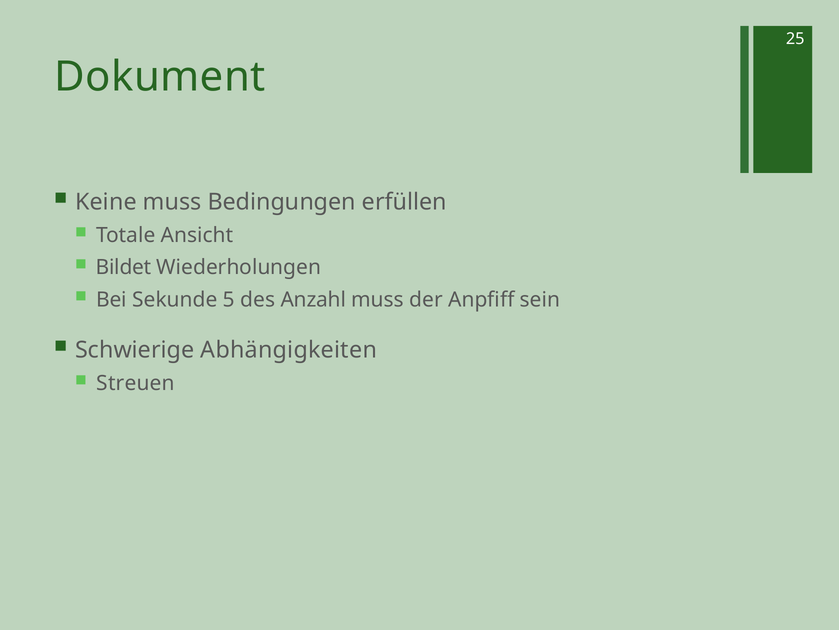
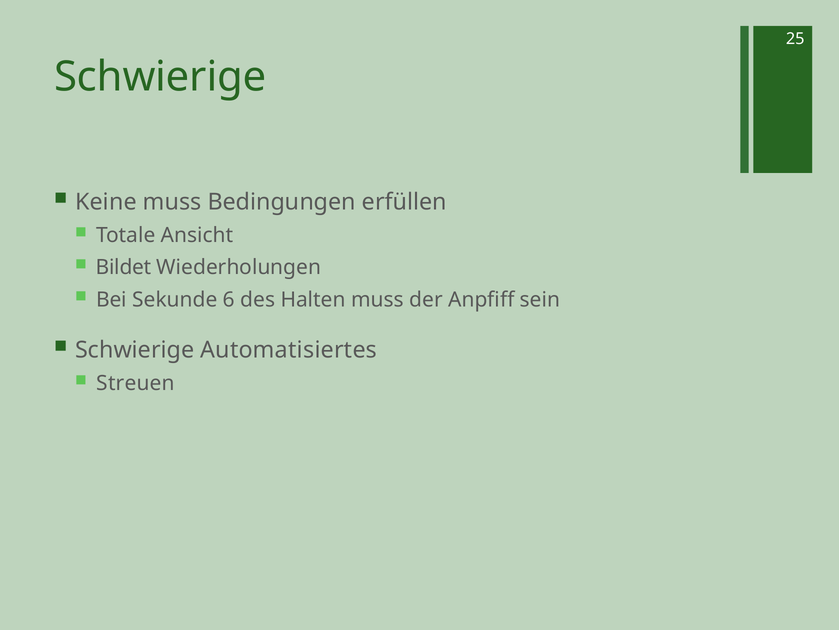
Dokument: Dokument -> Schwierige (160, 77)
5: 5 -> 6 (229, 299)
Anzahl: Anzahl -> Halten (313, 299)
Abhängigkeiten: Abhängigkeiten -> Automatisiertes (289, 349)
